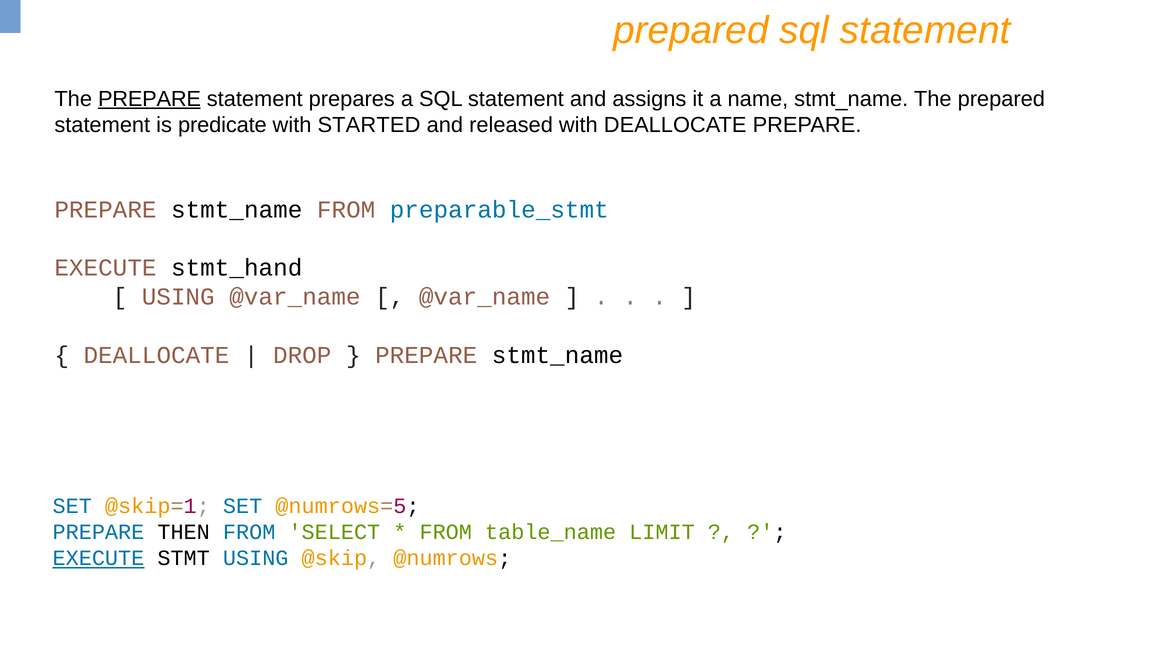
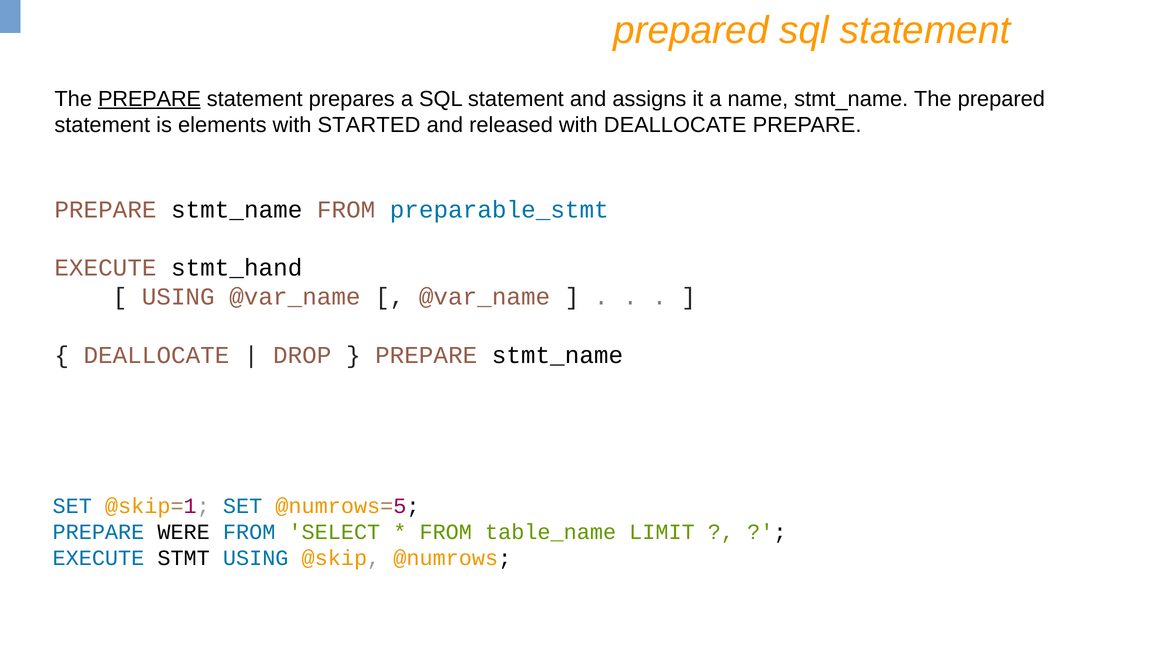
predicate: predicate -> elements (222, 125)
THEN: THEN -> WERE (184, 532)
EXECUTE underline: present -> none (98, 558)
